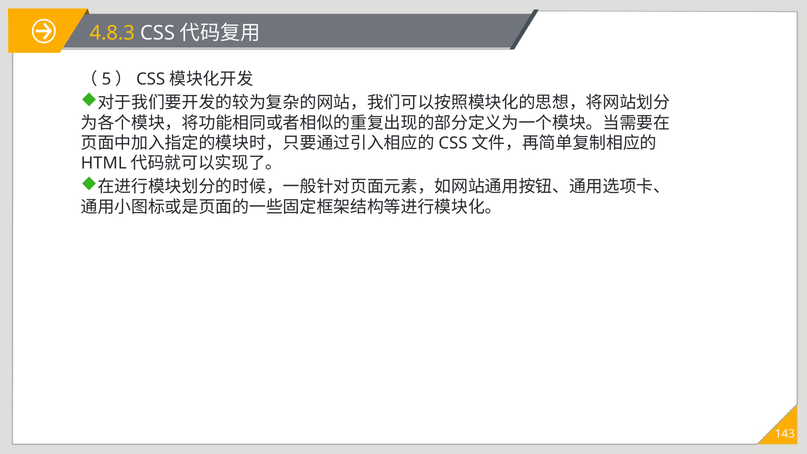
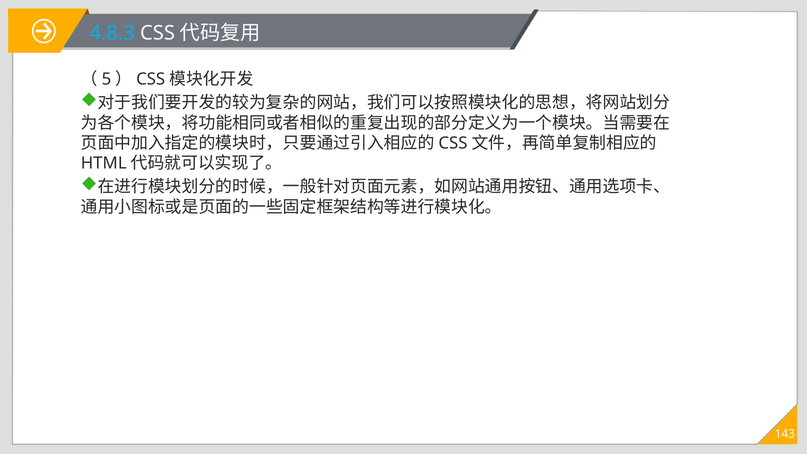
4.8.3 colour: yellow -> light blue (112, 33)
